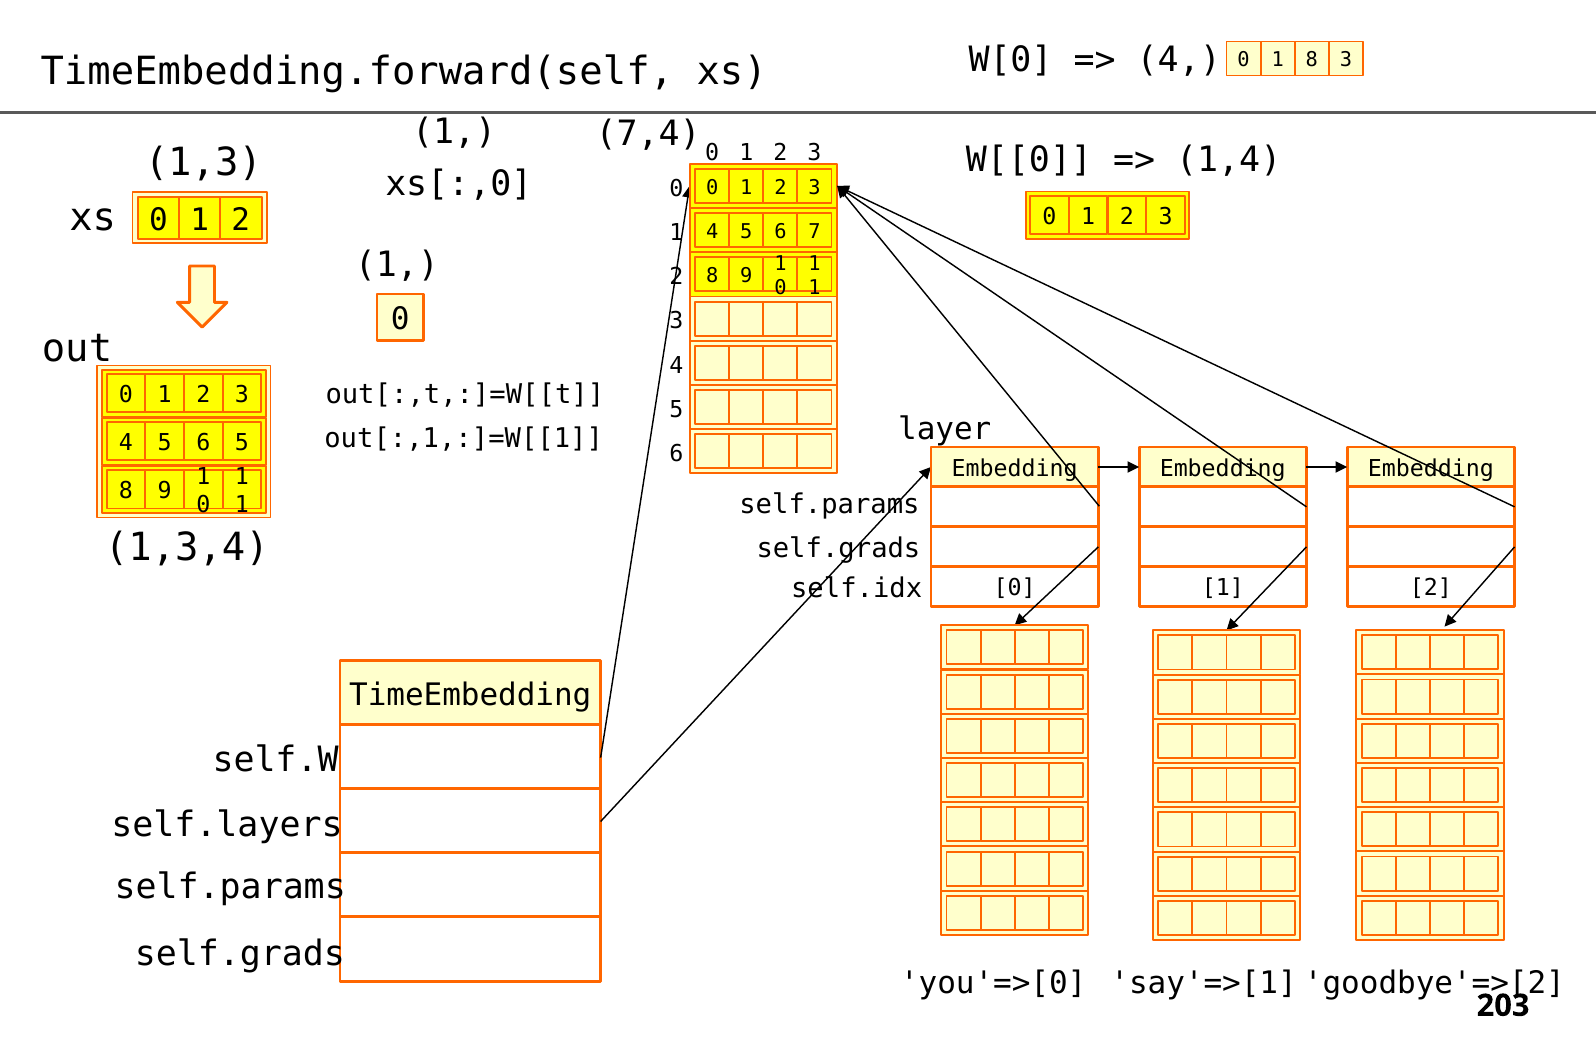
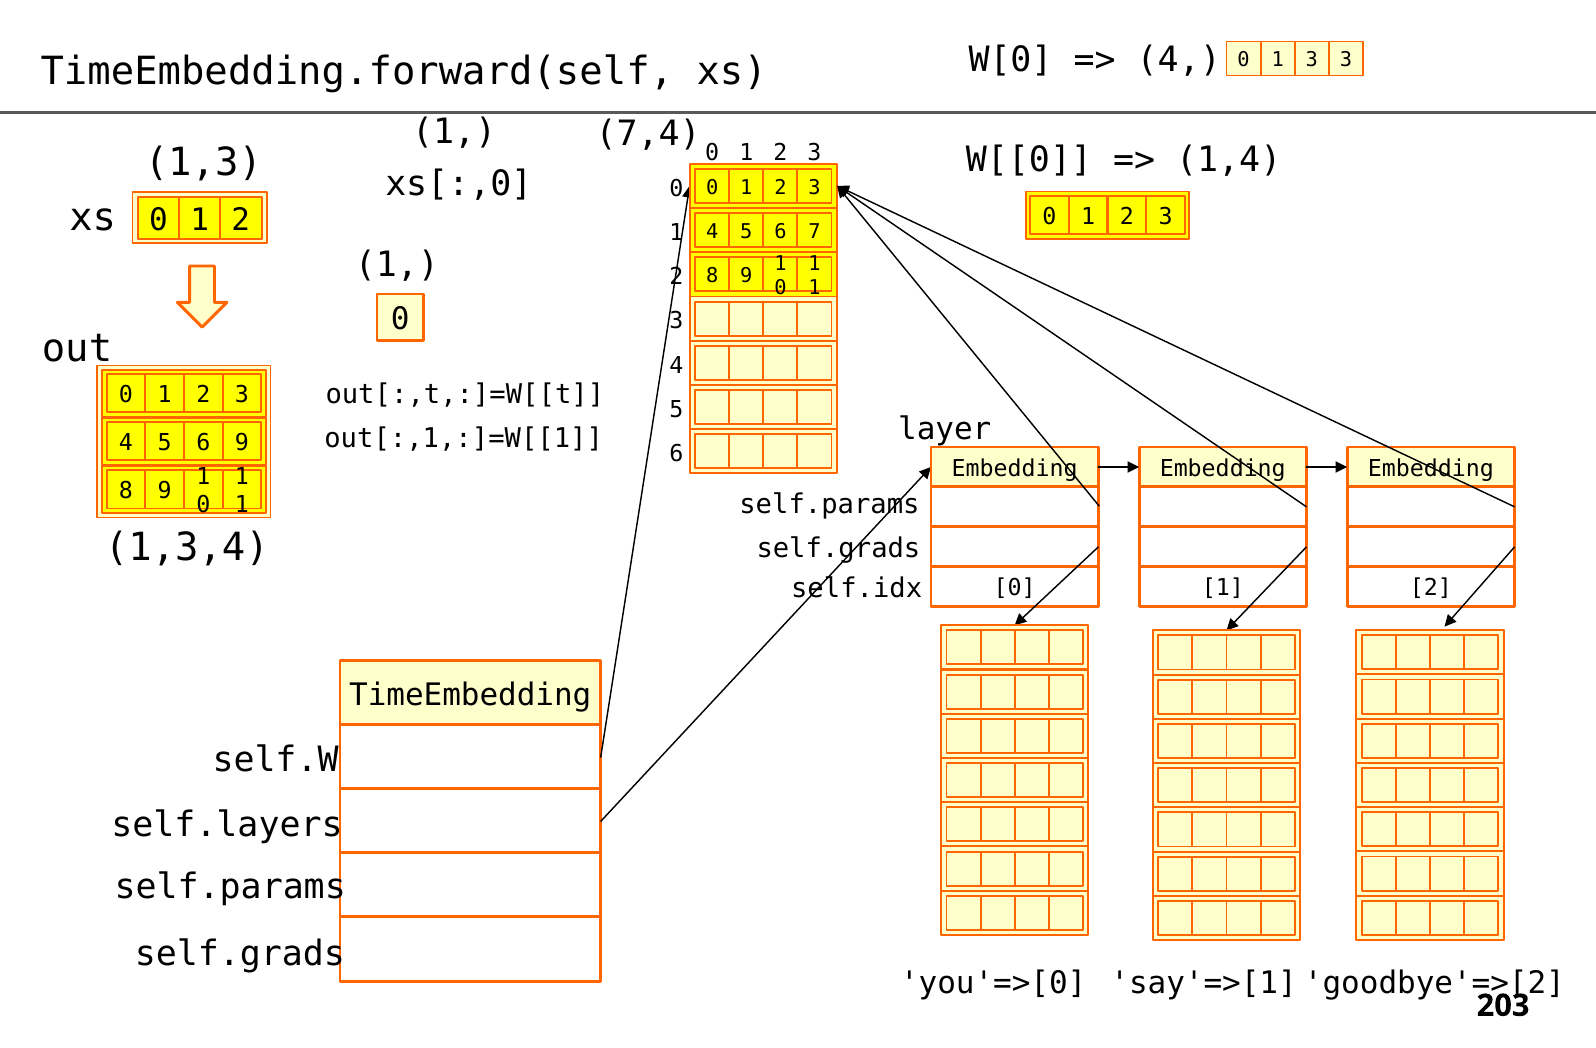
1 8: 8 -> 3 (1312, 60)
6 5: 5 -> 9 (242, 443)
